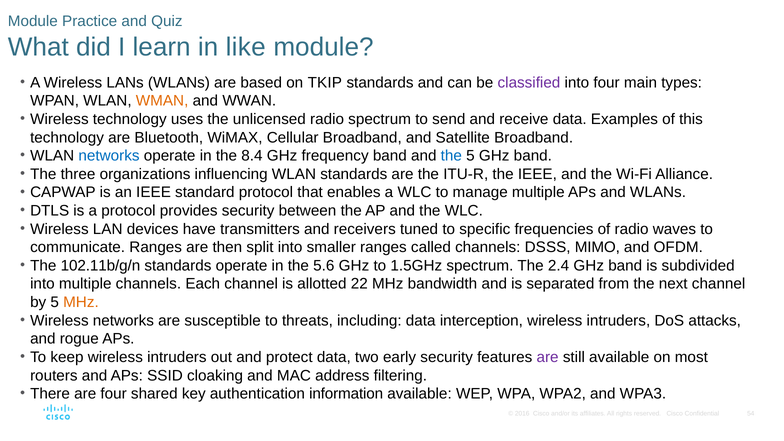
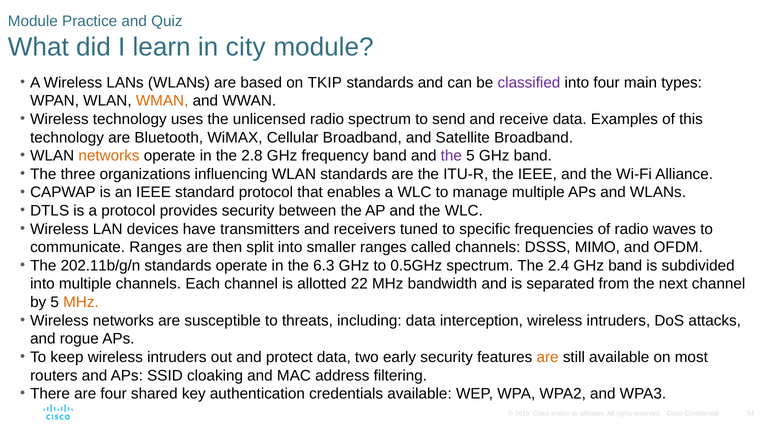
like: like -> city (246, 47)
networks colour: blue -> orange (109, 156)
8.4: 8.4 -> 2.8 (252, 156)
the colour: blue -> purple (451, 156)
102.11b/g/n: 102.11b/g/n -> 202.11b/g/n (100, 266)
5.6: 5.6 -> 6.3 (324, 266)
1.5GHz: 1.5GHz -> 0.5GHz (416, 266)
are colour: purple -> orange (548, 357)
information: information -> credentials (346, 394)
